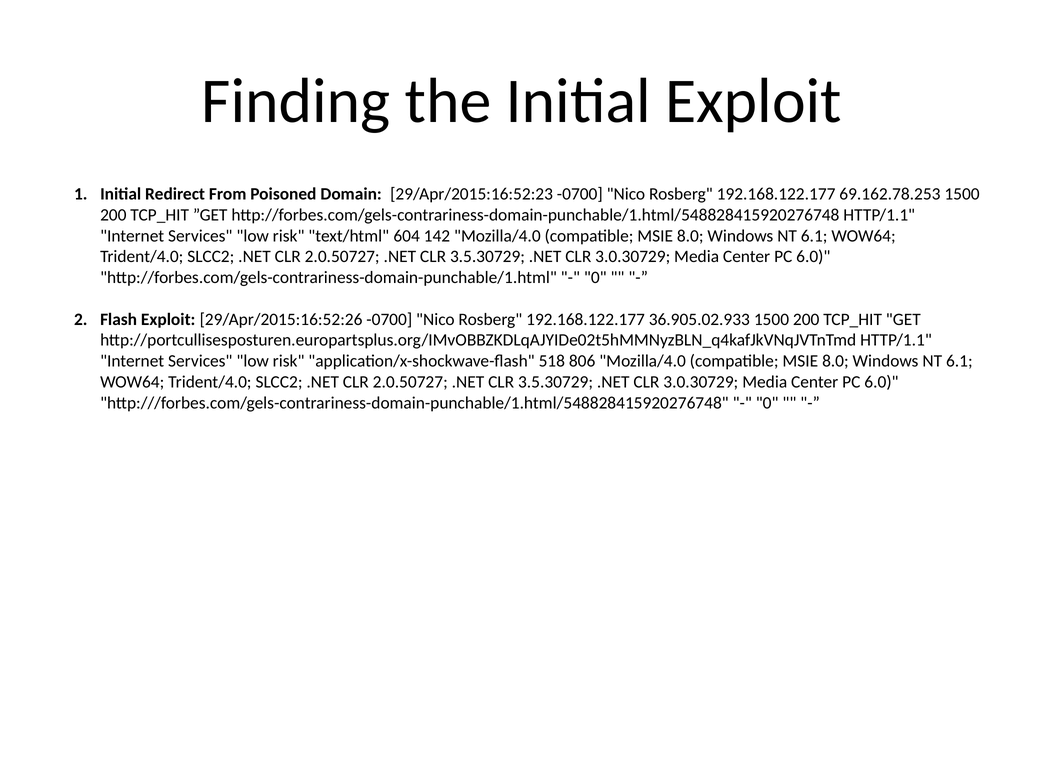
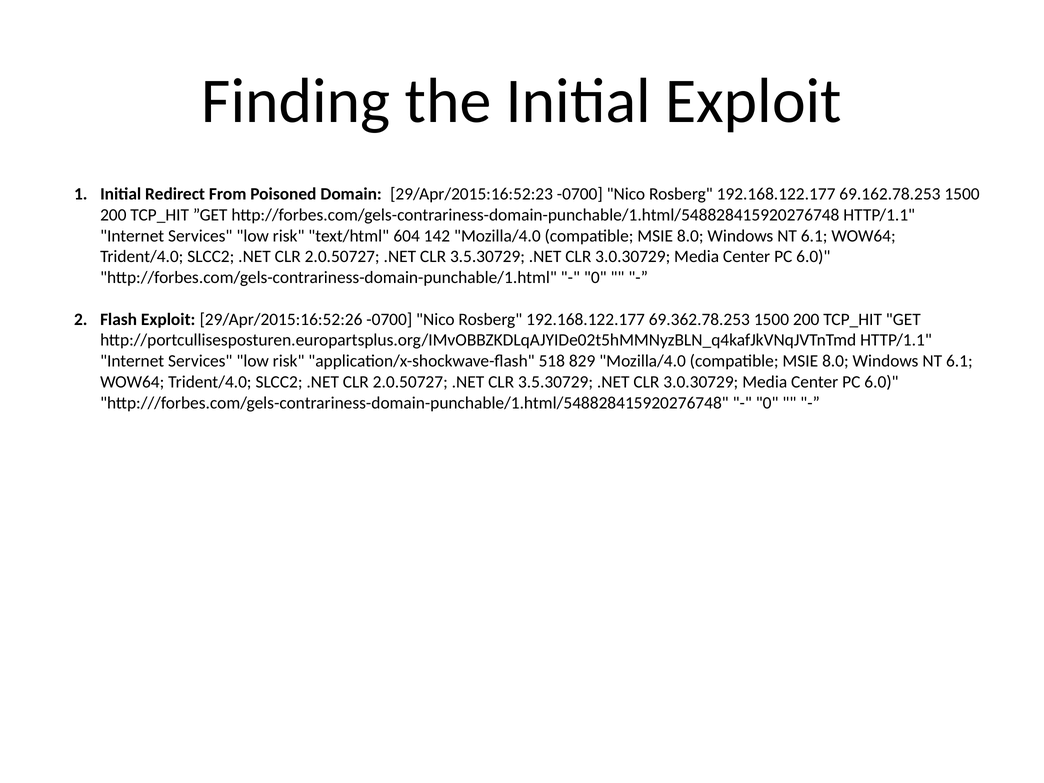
36.905.02.933: 36.905.02.933 -> 69.362.78.253 (699, 319)
806: 806 -> 829 (582, 361)
